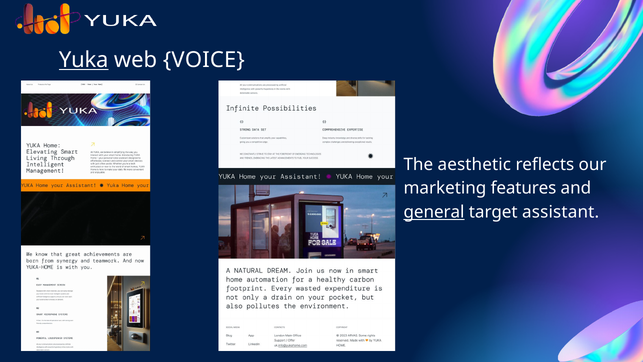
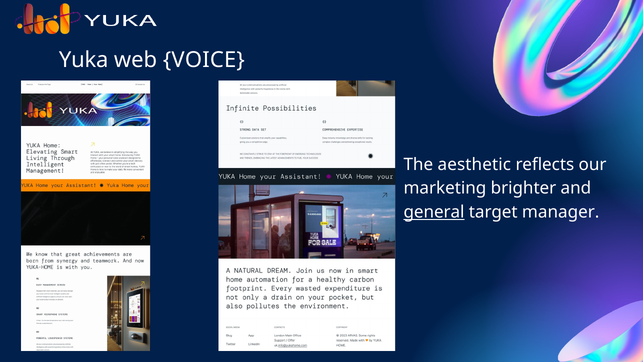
Yuka underline: present -> none (84, 60)
features: features -> brighter (523, 188)
assistant: assistant -> manager (561, 212)
